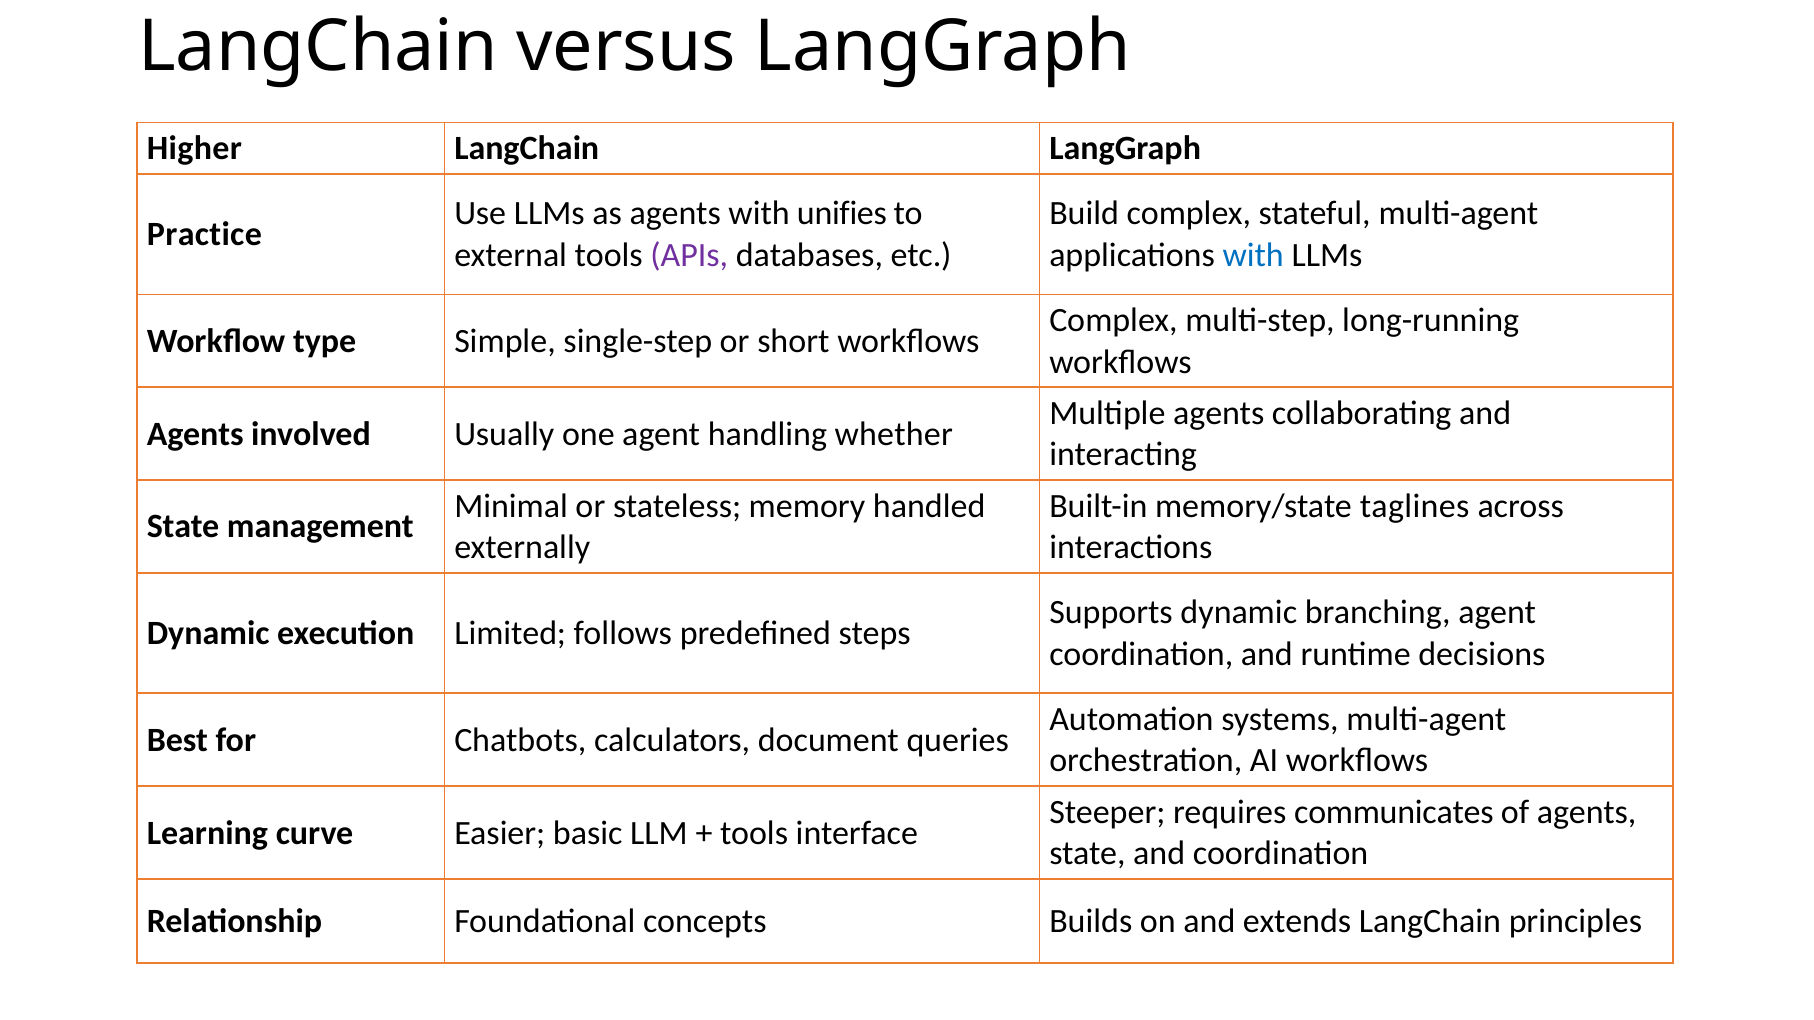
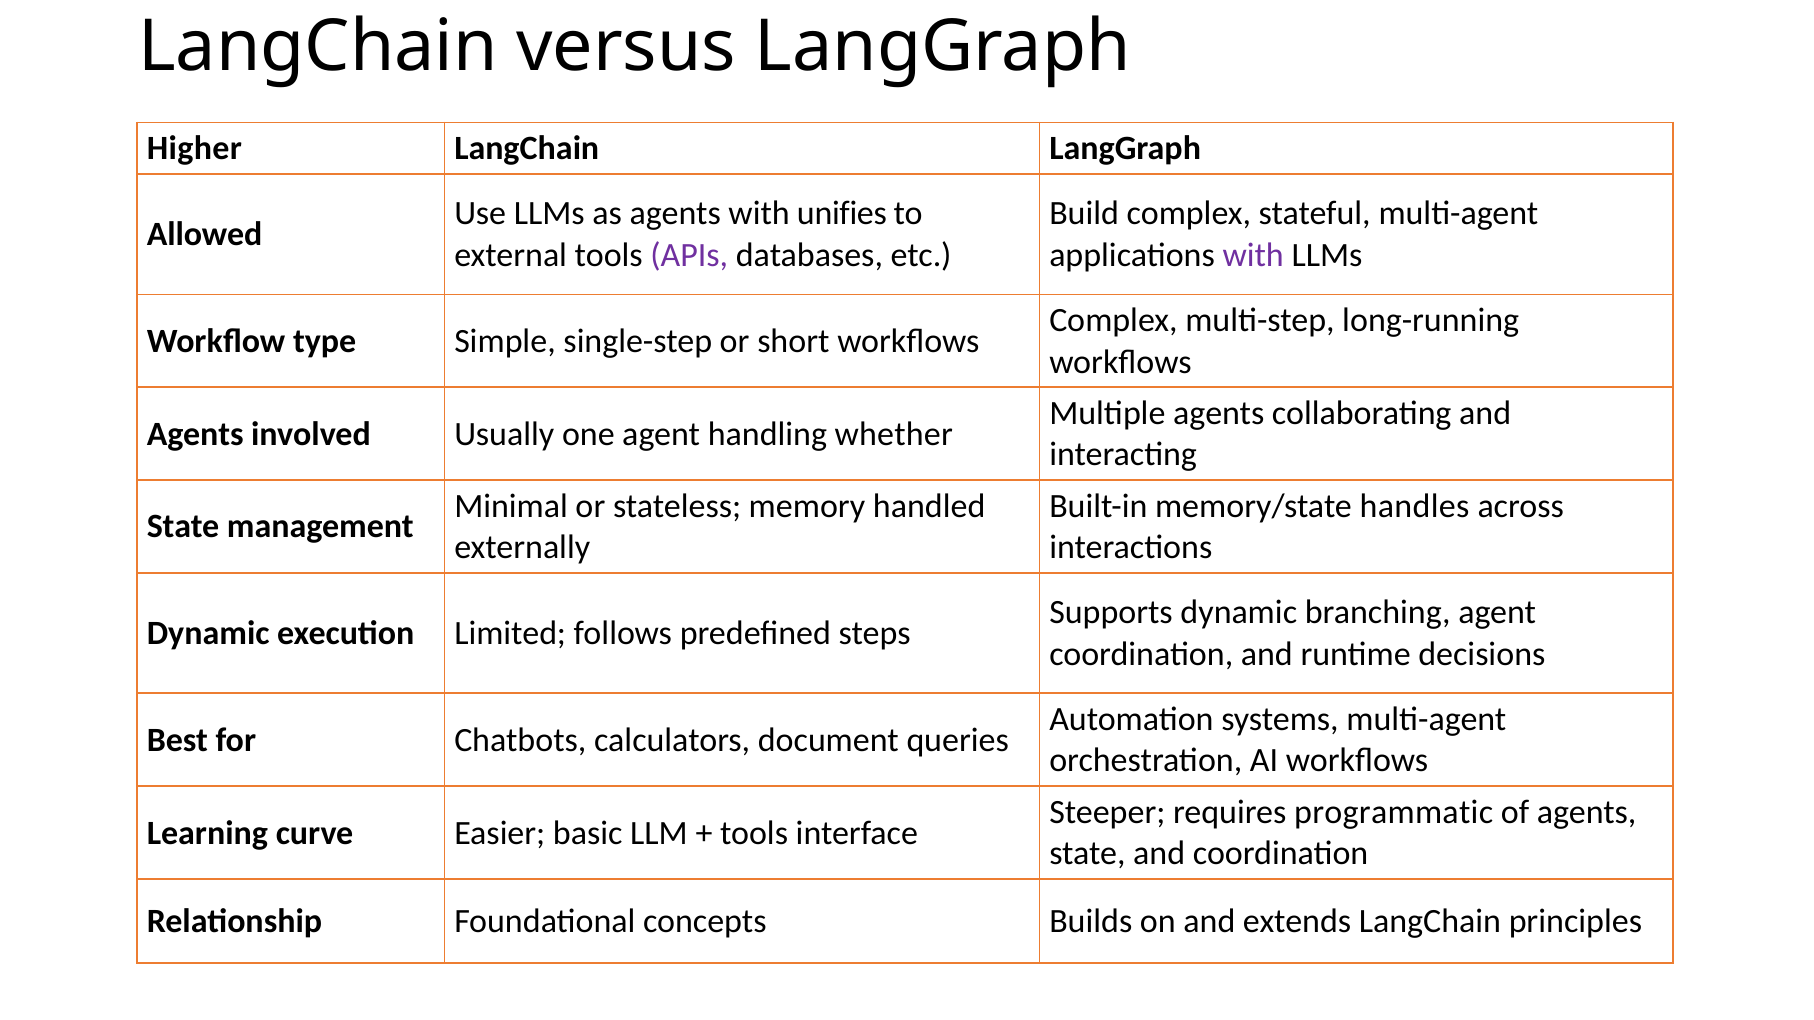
Practice: Practice -> Allowed (205, 235)
with colour: blue -> purple (1253, 255)
taglines: taglines -> handles (1415, 506)
communicates: communicates -> programmatic (1394, 812)
